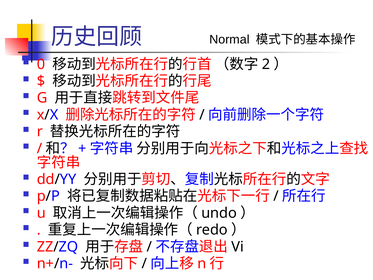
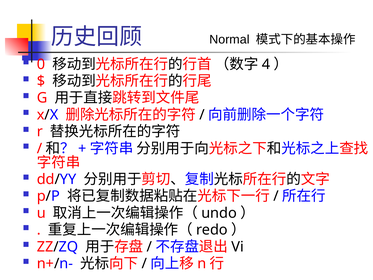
2: 2 -> 4 (266, 64)
